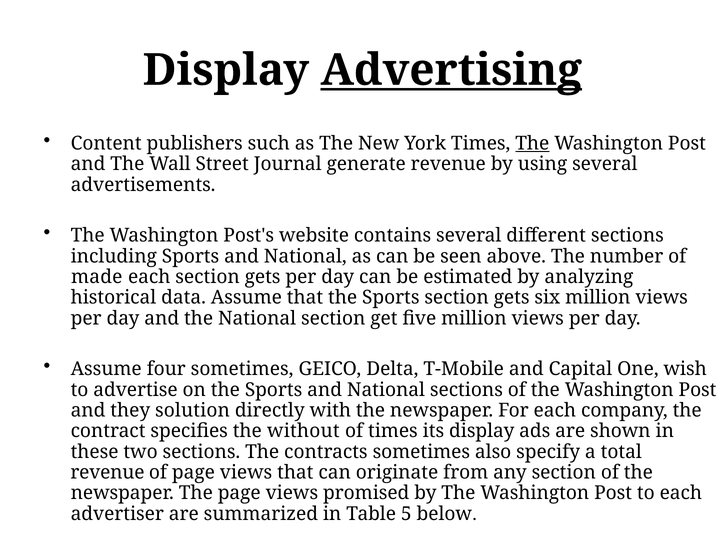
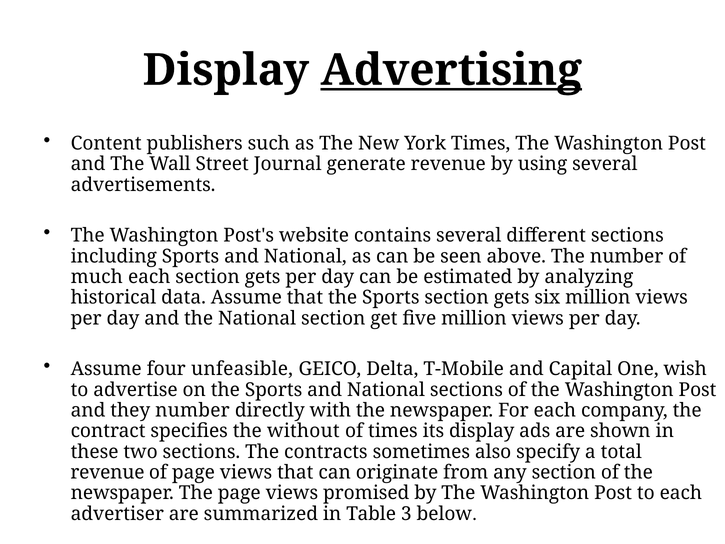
The underline: present -> none (532, 143)
made: made -> much (97, 277)
four sometimes: sometimes -> unfeasible (242, 369)
they solution: solution -> number (192, 410)
5: 5 -> 3 (406, 514)
